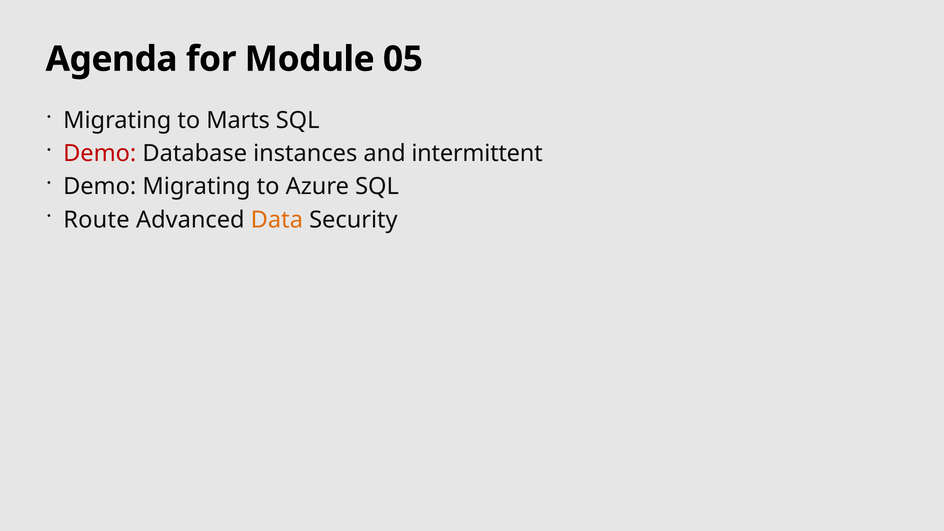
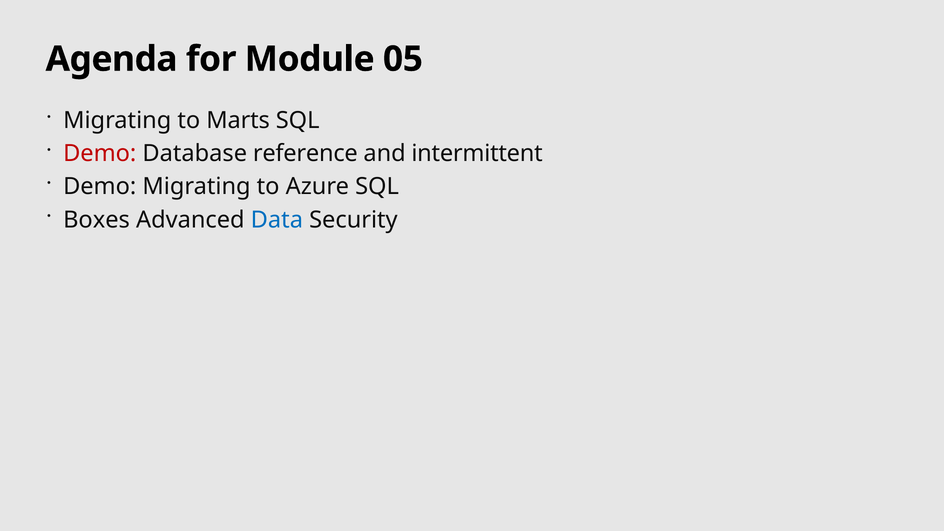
instances: instances -> reference (305, 154)
Route: Route -> Boxes (97, 220)
Data colour: orange -> blue (277, 220)
